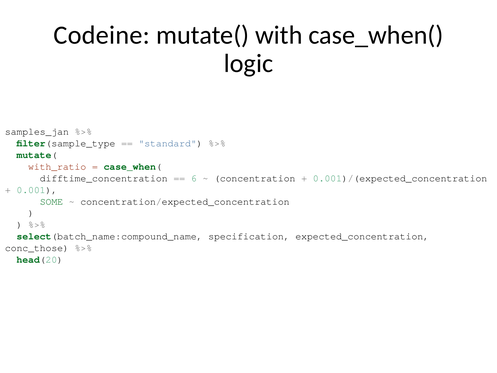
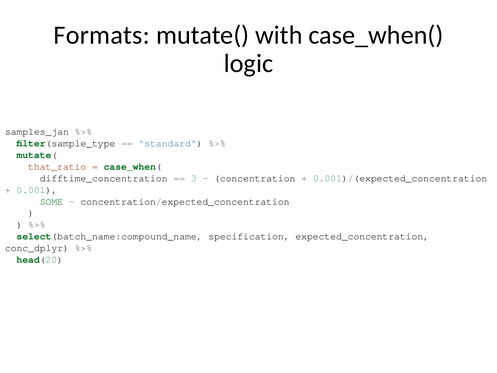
Codeine: Codeine -> Formats (102, 35)
with_ratio: with_ratio -> that_ratio (57, 166)
6: 6 -> 3 (194, 178)
conc_those: conc_those -> conc_dplyr (37, 248)
